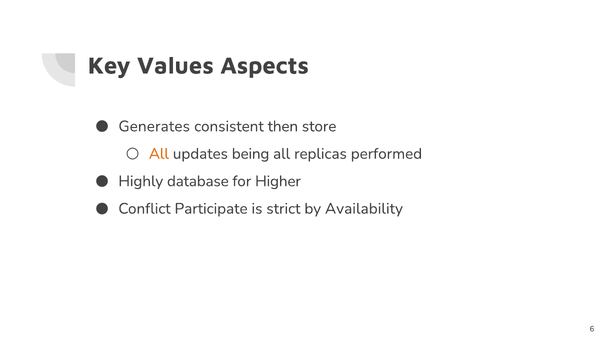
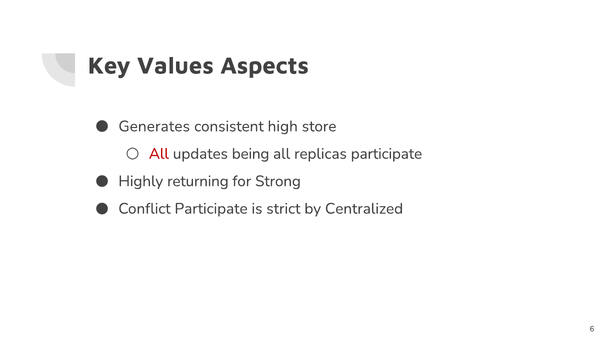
then: then -> high (283, 126)
All colour: orange -> red (159, 154)
replicas performed: performed -> participate (386, 154)
database: database -> returning (198, 181)
Higher: Higher -> Strong (278, 181)
Availability: Availability -> Centralized (364, 209)
